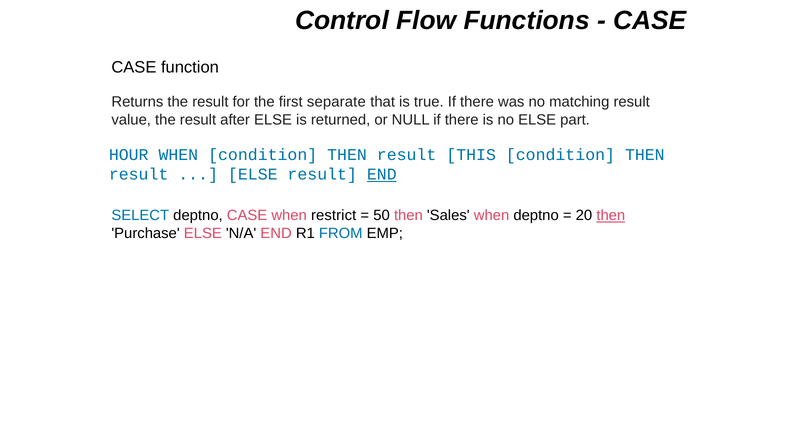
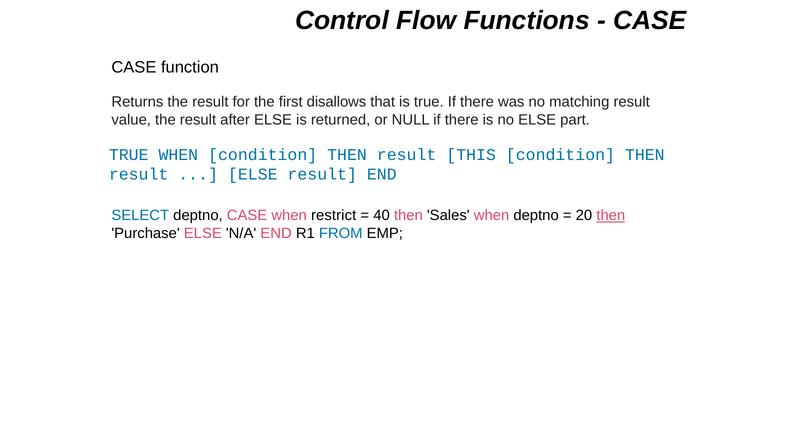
separate: separate -> disallows (336, 102)
HOUR: HOUR -> TRUE (129, 155)
END underline: present -> none (382, 175)
50: 50 -> 40 (382, 216)
